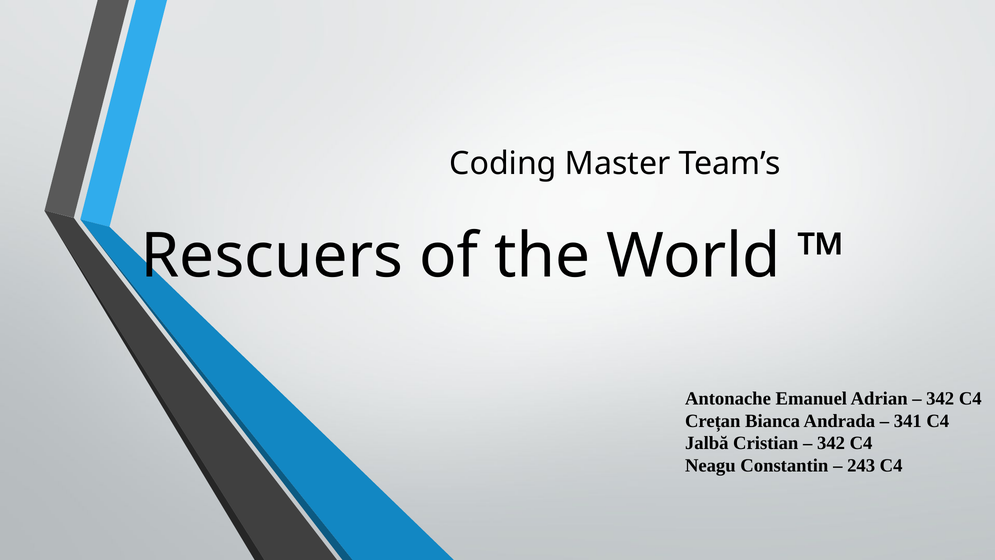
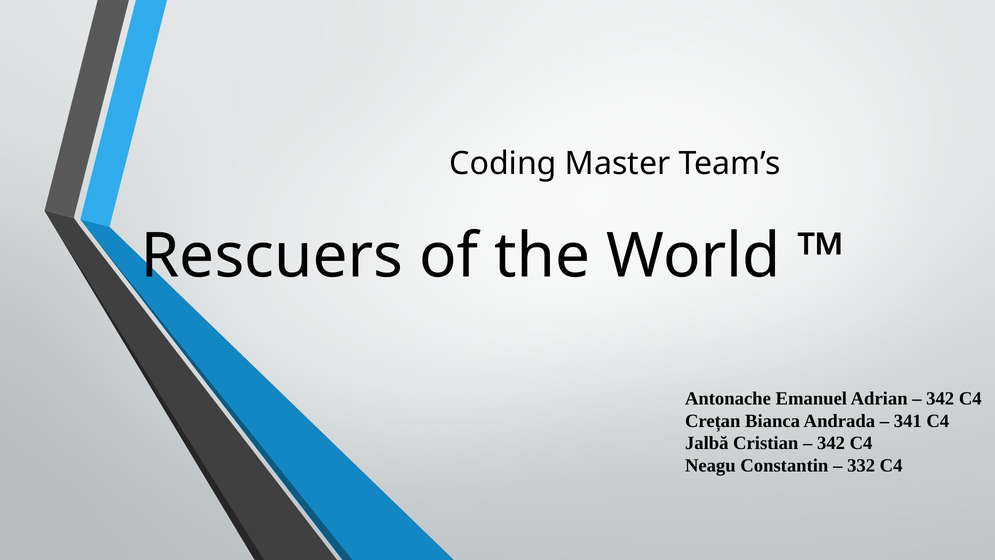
243: 243 -> 332 (861, 465)
